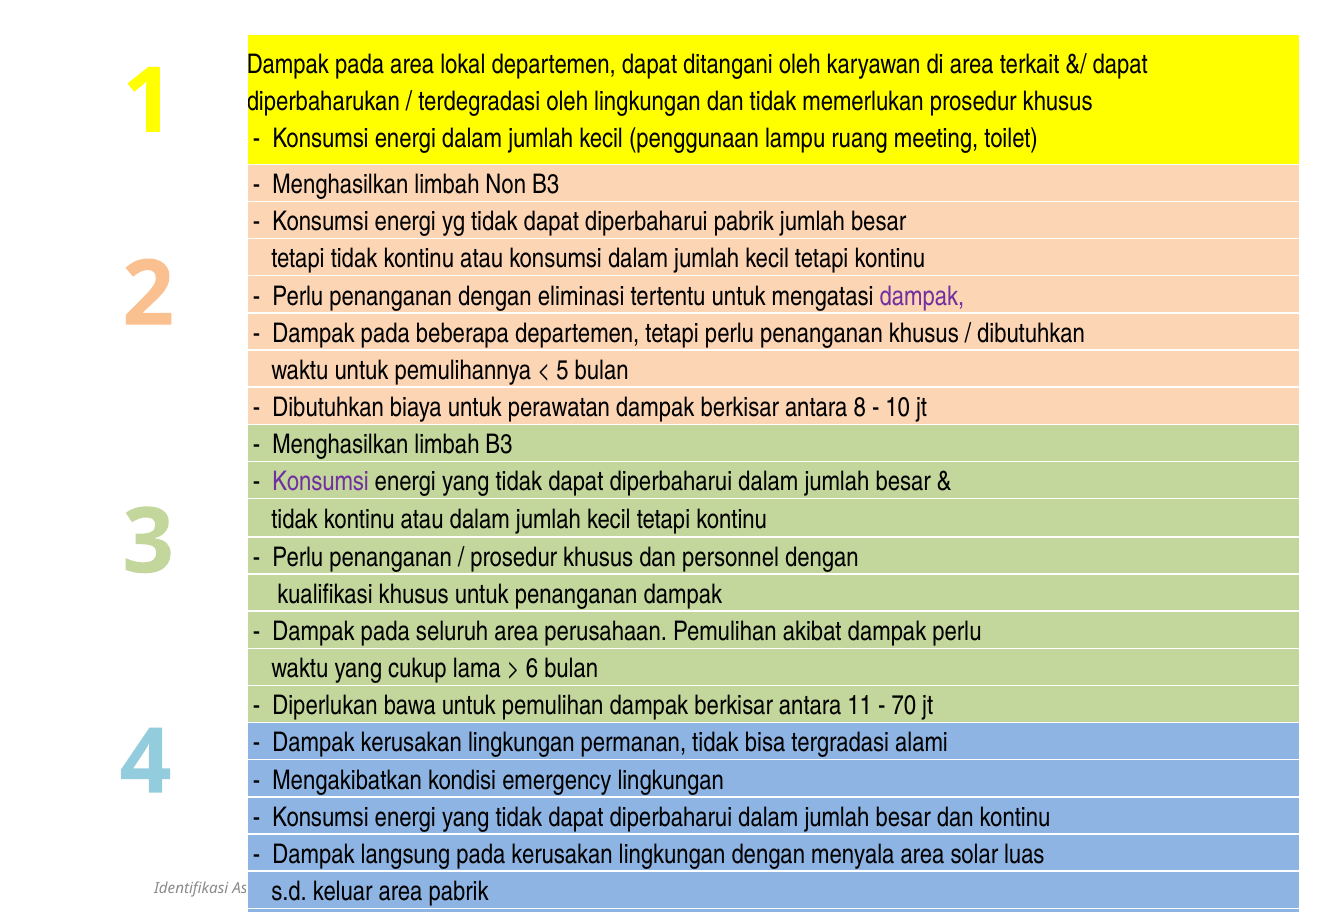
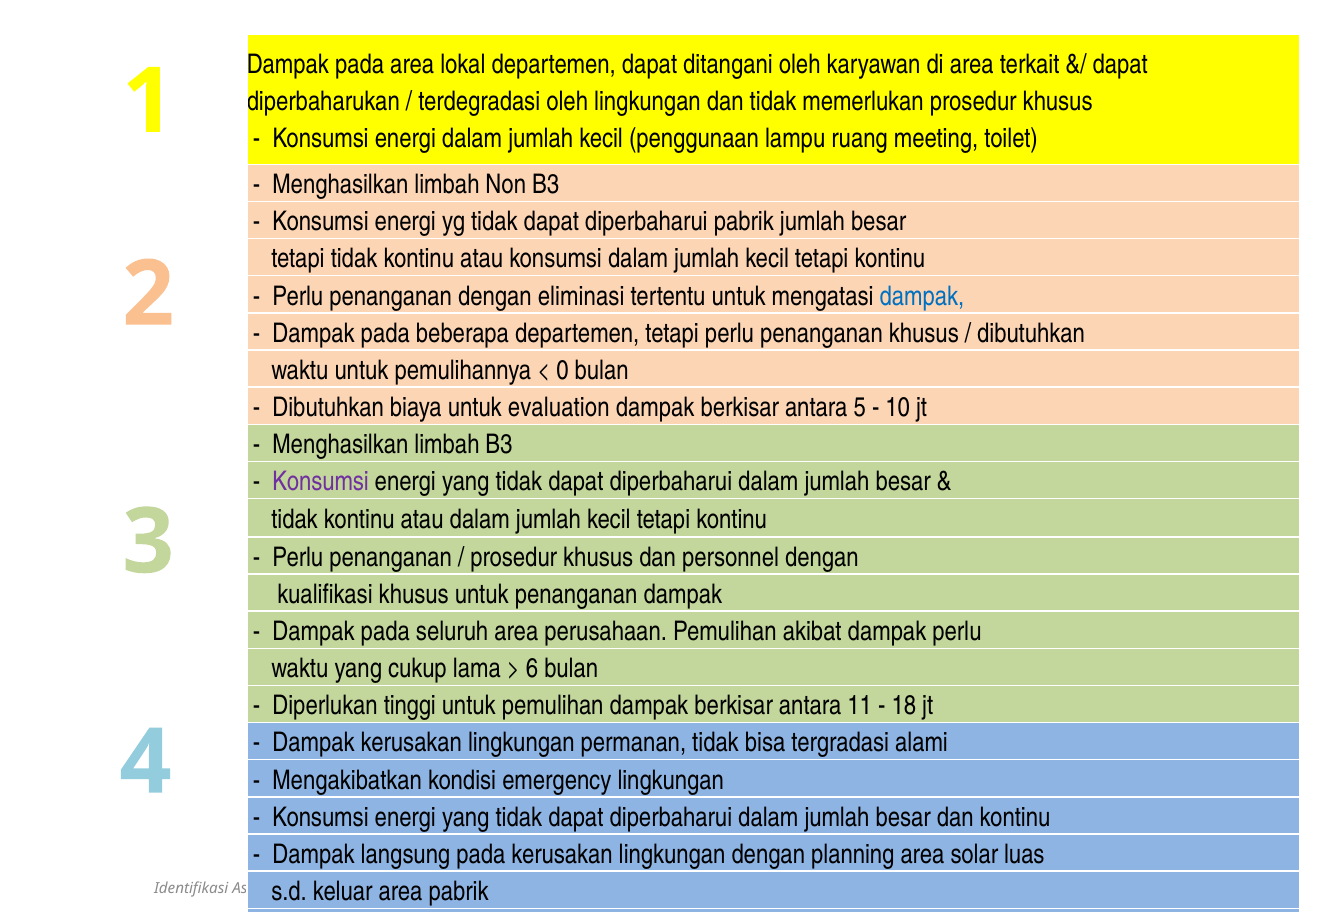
dampak colour: purple -> blue (922, 296)
5: 5 -> 0 (562, 370)
perawatan: perawatan -> evaluation (559, 408)
8: 8 -> 5 (860, 408)
bawa: bawa -> tinggi (410, 706)
70: 70 -> 18 (904, 706)
menyala: menyala -> planning (853, 854)
